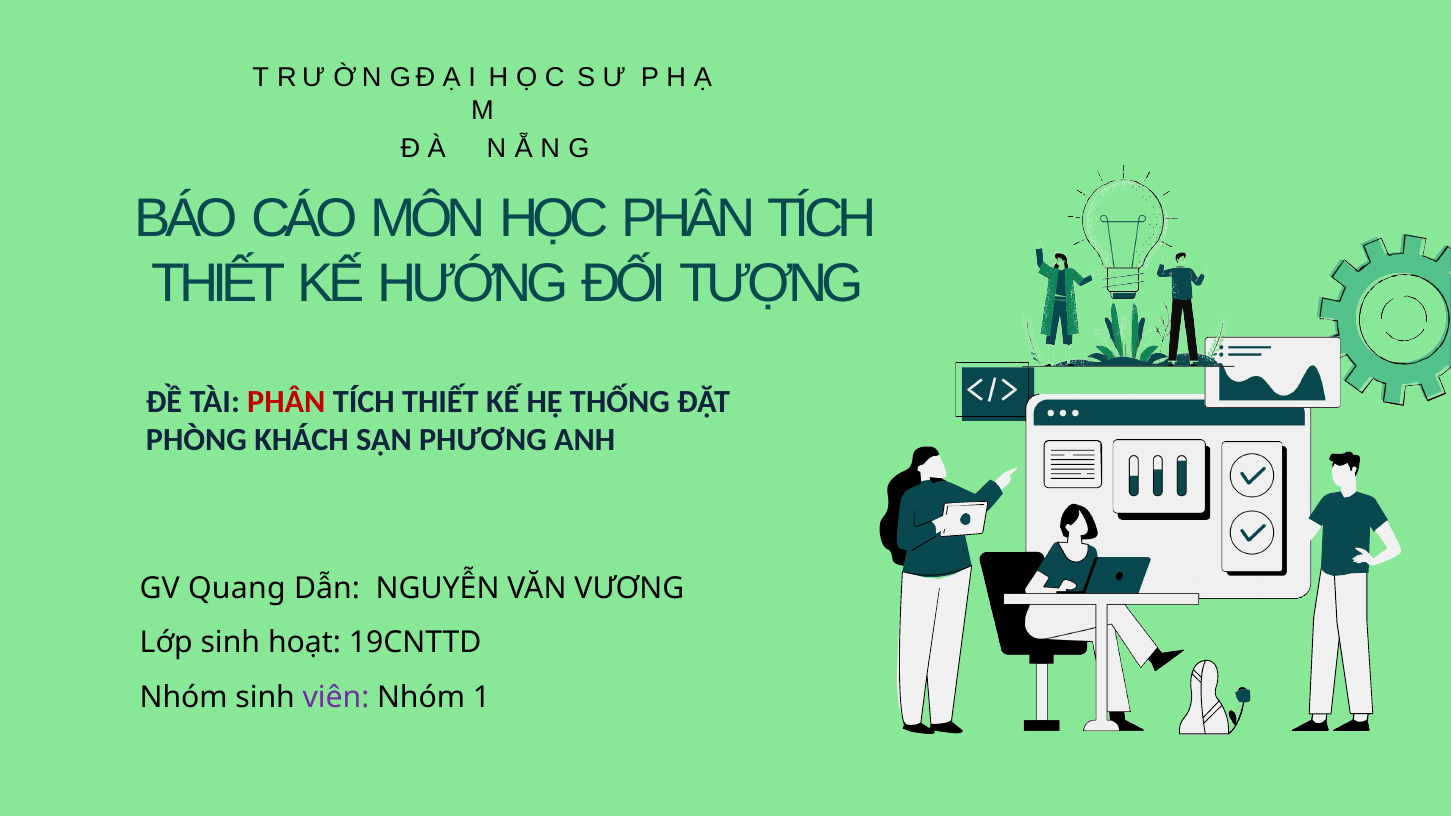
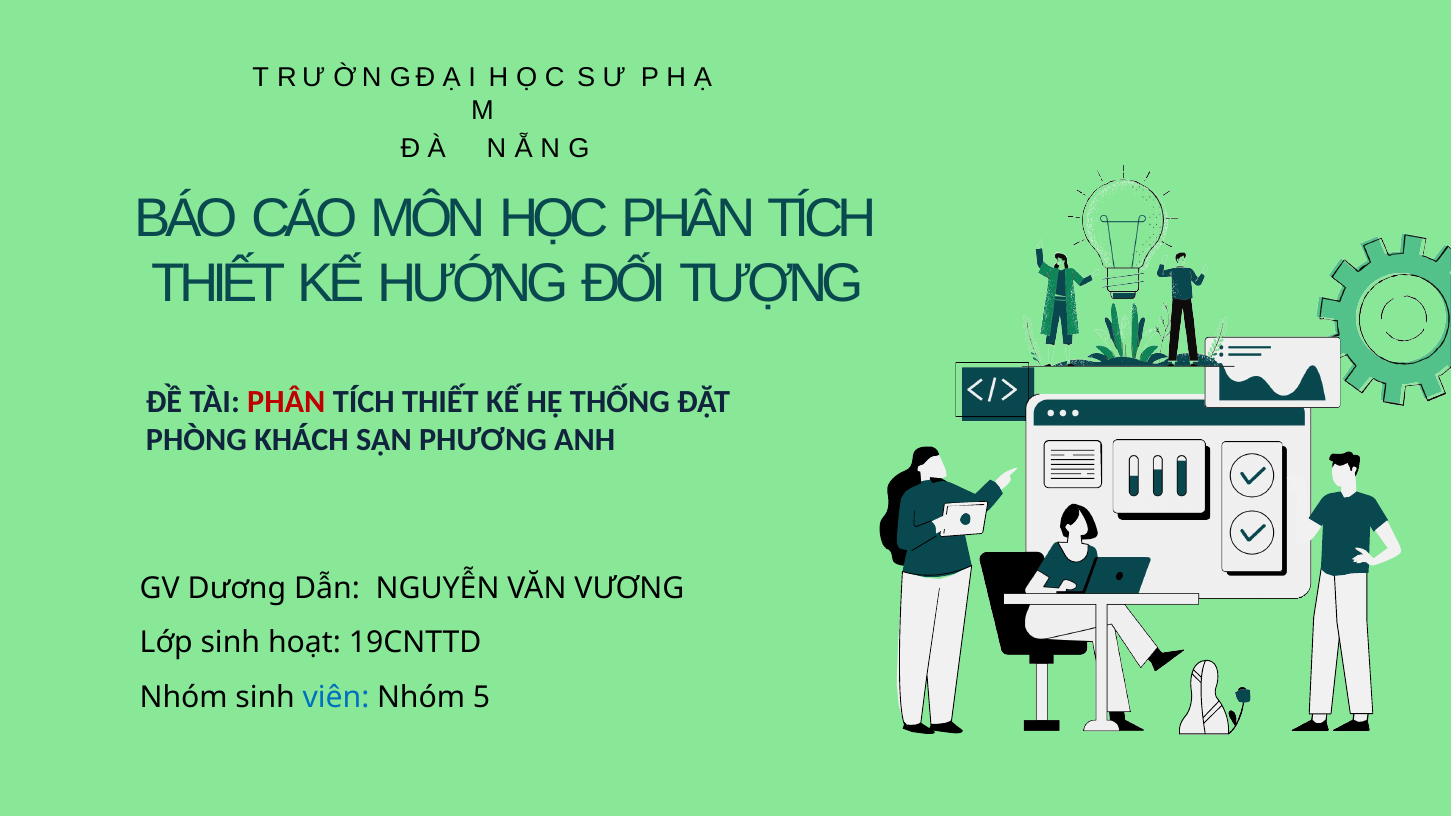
Quang: Quang -> Dương (237, 588)
viên colour: purple -> blue (336, 697)
1: 1 -> 5 (482, 697)
